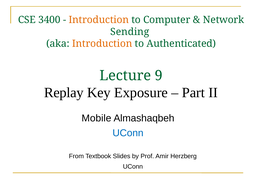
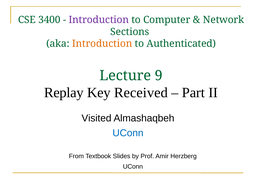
Introduction colour: orange -> purple (99, 20)
Sending: Sending -> Sections (130, 32)
Exposure: Exposure -> Received (141, 93)
Mobile: Mobile -> Visited (96, 118)
